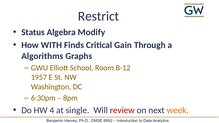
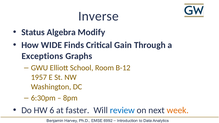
Restrict: Restrict -> Inverse (98, 16)
WITH: WITH -> WIDE (51, 45)
Algorithms: Algorithms -> Exceptions (42, 56)
4: 4 -> 6 (52, 110)
single: single -> faster (78, 110)
review colour: red -> blue (122, 110)
